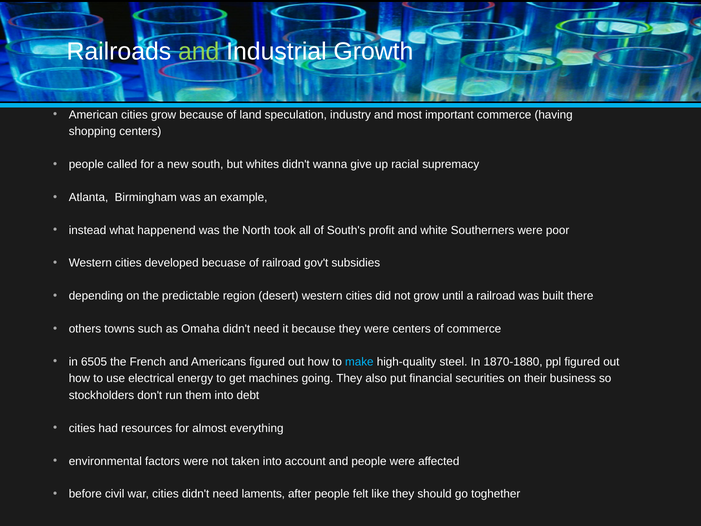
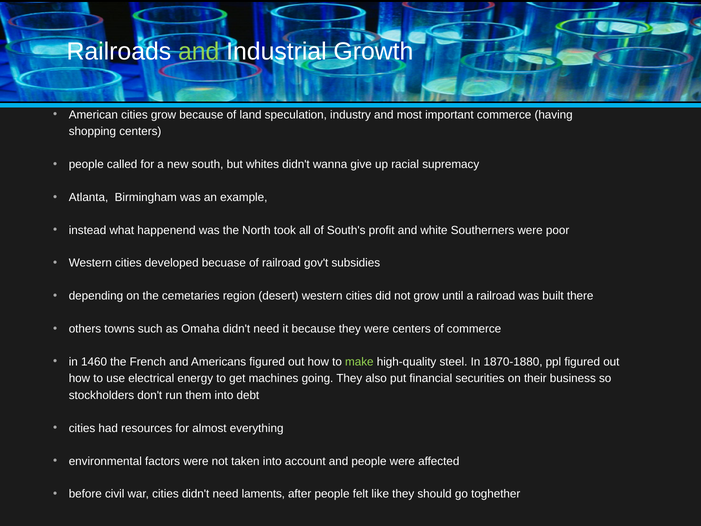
predictable: predictable -> cemetaries (191, 296)
6505: 6505 -> 1460 (94, 362)
make colour: light blue -> light green (359, 362)
